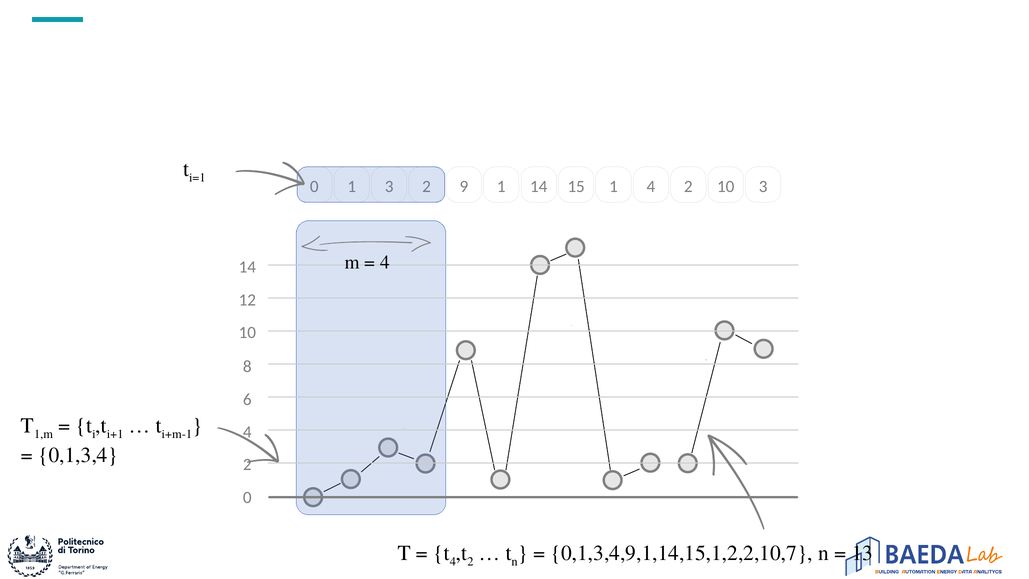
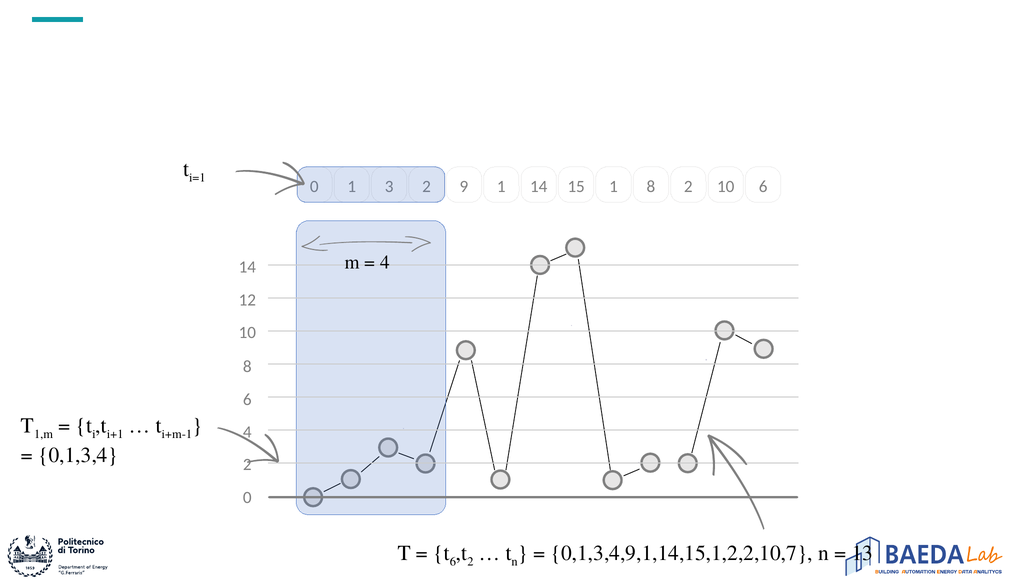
1 4: 4 -> 8 (651, 187)
10 3: 3 -> 6 (763, 187)
t 4: 4 -> 6 (453, 561)
